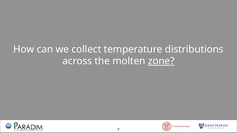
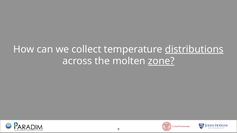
distributions underline: none -> present (194, 49)
